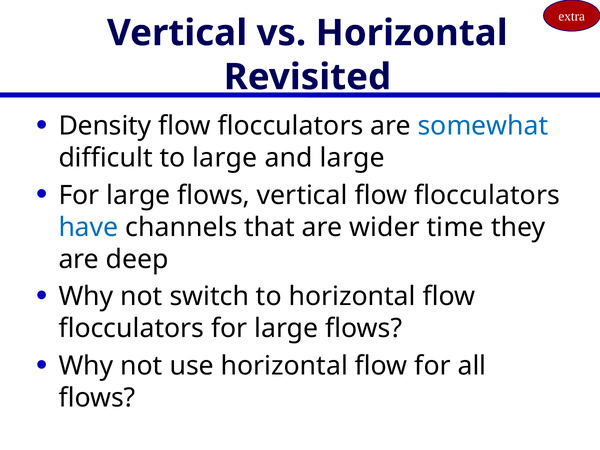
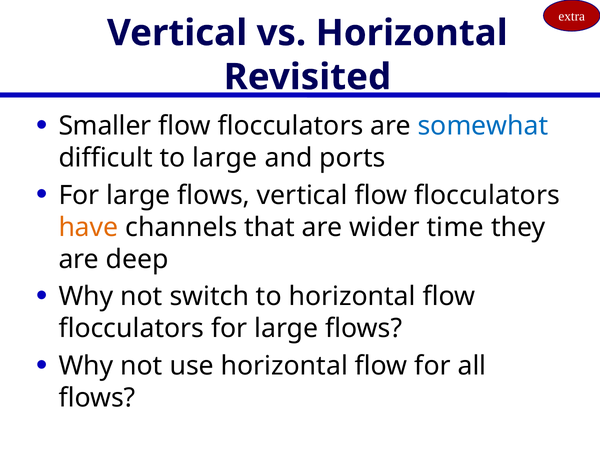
Density: Density -> Smaller (105, 126)
and large: large -> ports (352, 158)
have colour: blue -> orange (89, 227)
